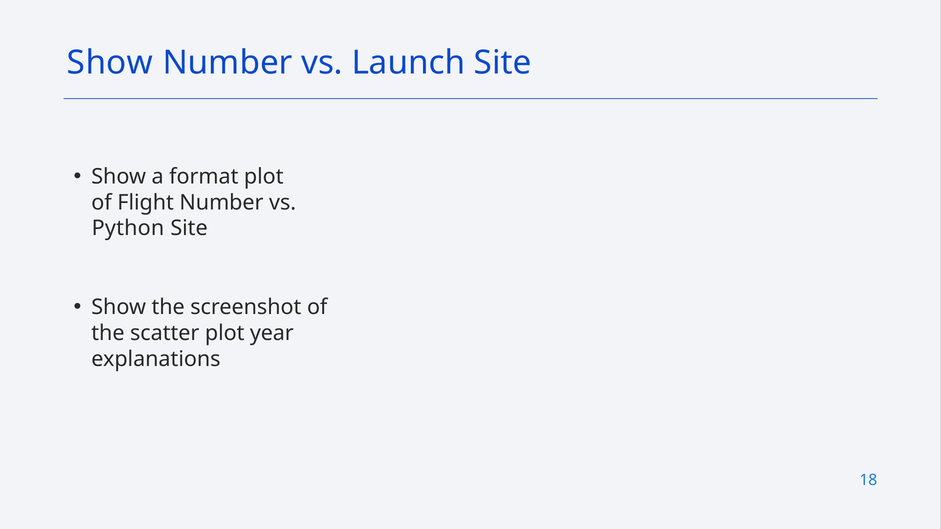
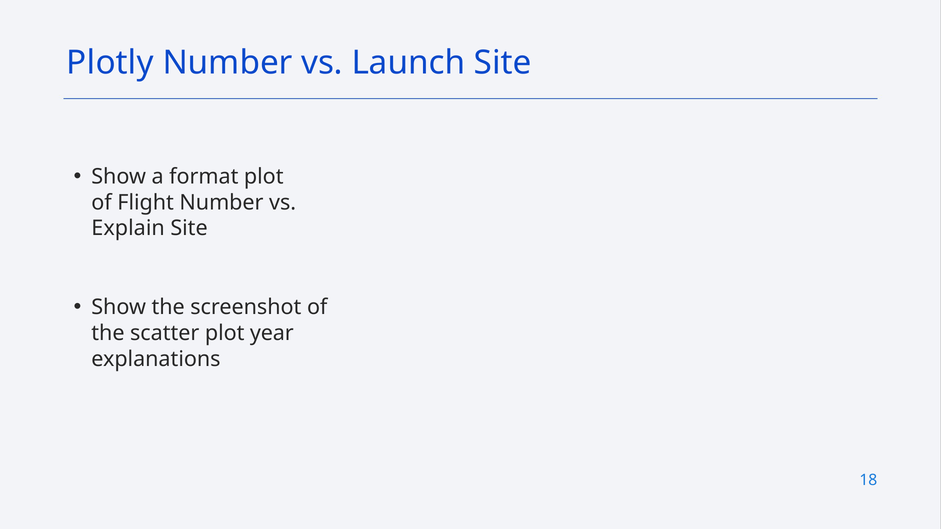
Show: Show -> Plotly (110, 63)
Python: Python -> Explain (128, 228)
